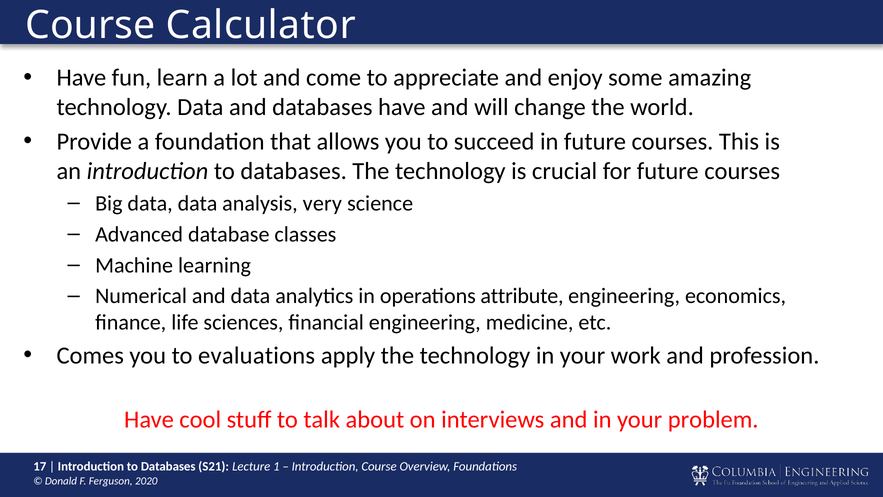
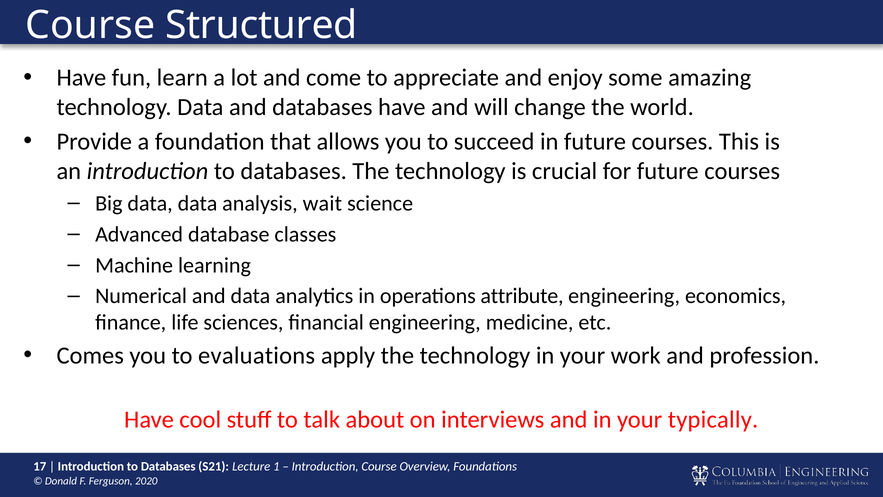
Calculator: Calculator -> Structured (261, 25)
very: very -> wait (322, 203)
problem: problem -> typically (713, 419)
